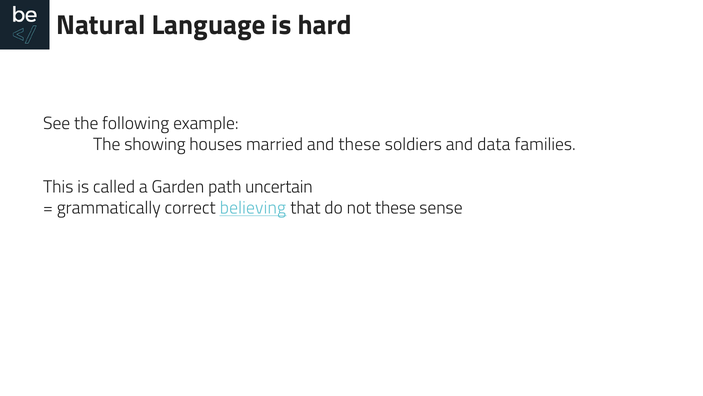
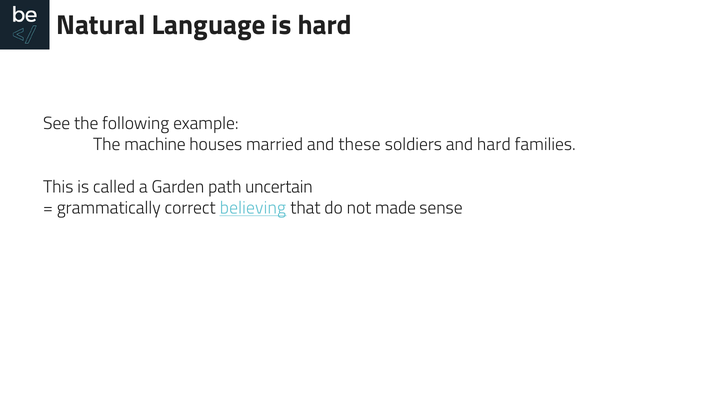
showing: showing -> machine (155, 144)
and data: data -> hard (494, 144)
not these: these -> made (395, 208)
